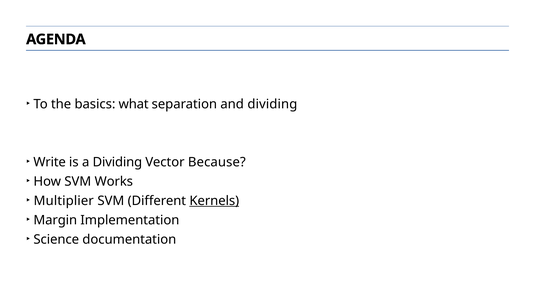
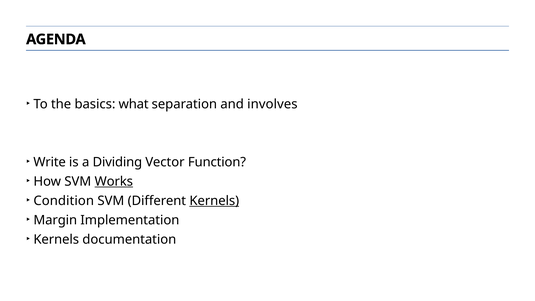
and dividing: dividing -> involves (272, 104)
Because: Because -> Function (217, 162)
Works underline: none -> present (114, 181)
Multiplier: Multiplier -> Condition (64, 200)
Science: Science -> Kernels (56, 239)
